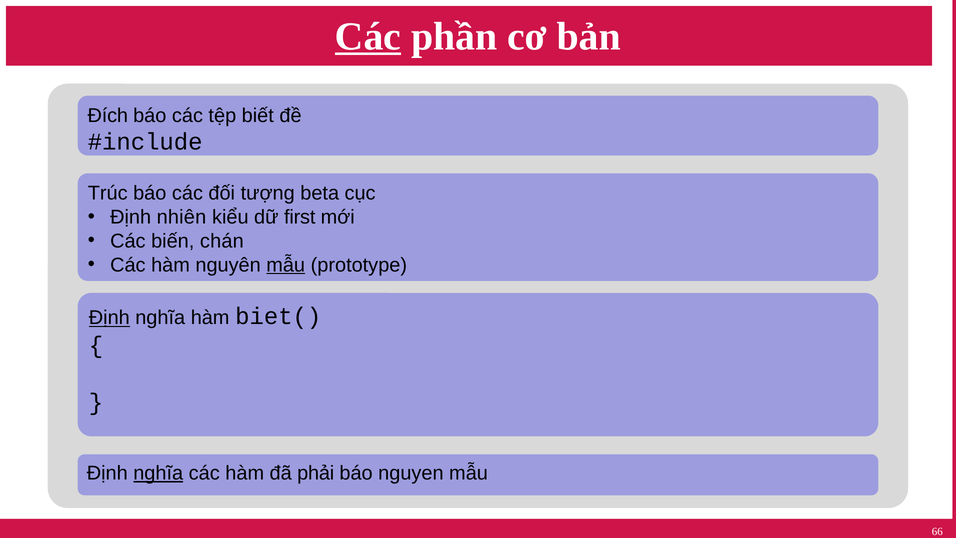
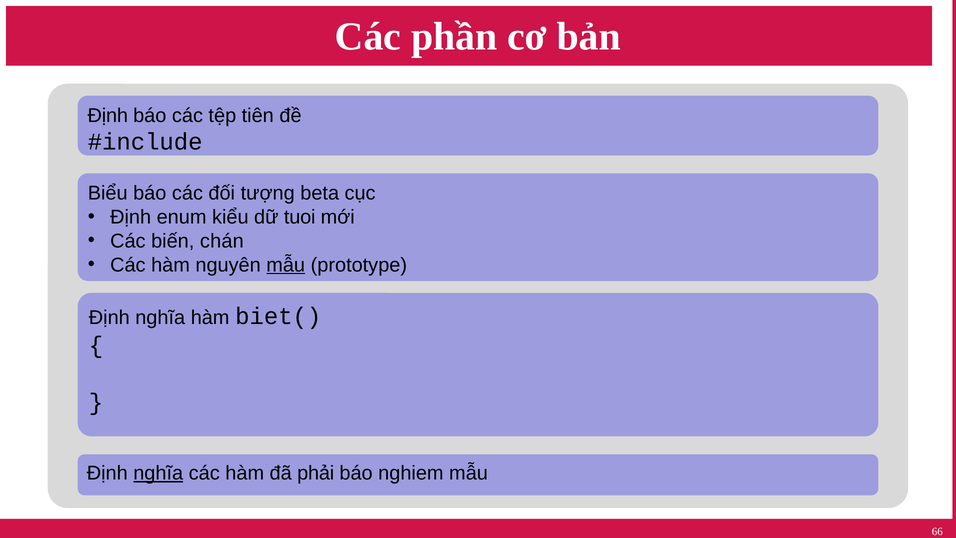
Các underline: present -> none (368, 37)
Đích: Đích -> Định (108, 115)
biết: biết -> tiên (258, 115)
Trúc: Trúc -> Biểu (108, 193)
nhiên: nhiên -> enum (182, 217)
first: first -> tuoi (300, 217)
Định underline: present -> none (109, 318)
nguyen: nguyen -> nghiem (411, 473)
